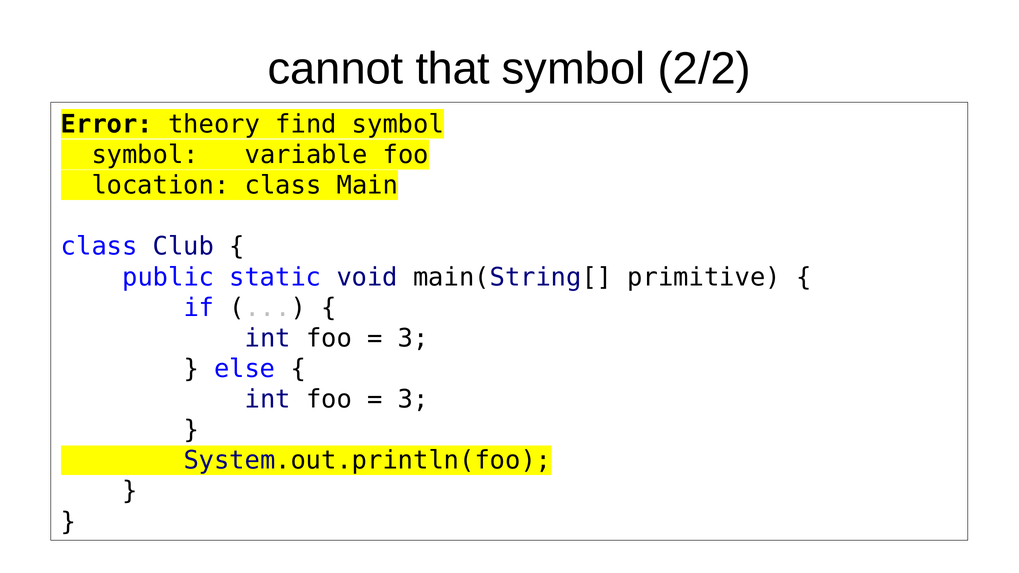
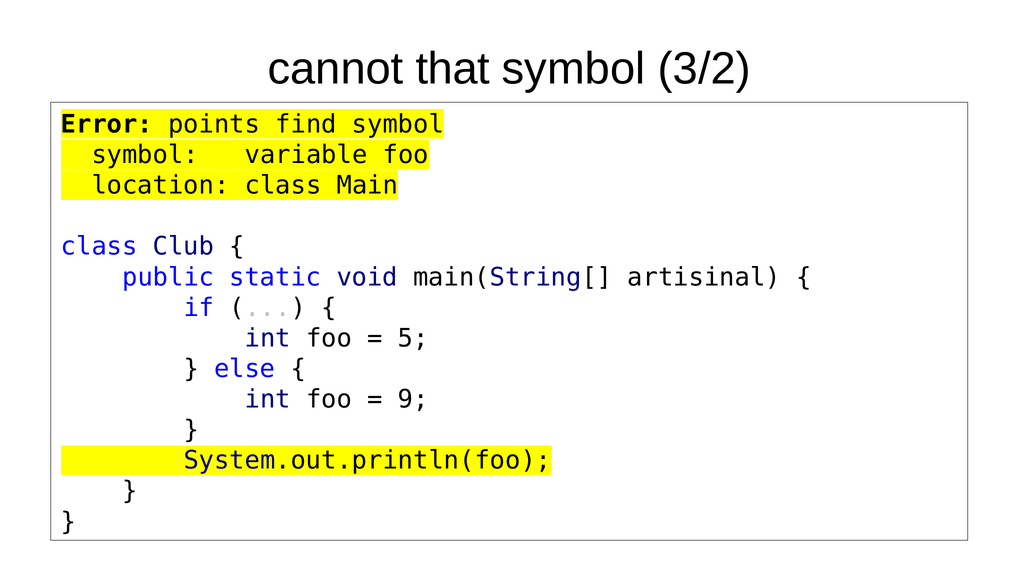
2/2: 2/2 -> 3/2 (704, 69)
theory: theory -> points (214, 124)
primitive: primitive -> artisinal (704, 277)
3: 3 -> 5 (413, 338)
3: 3 -> 9 (413, 400)
